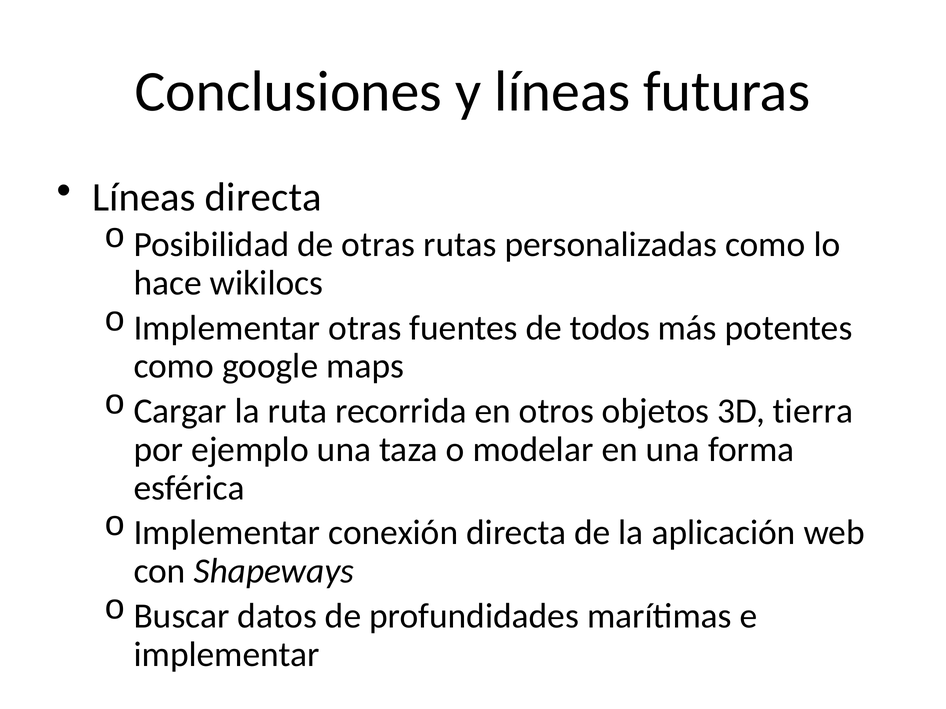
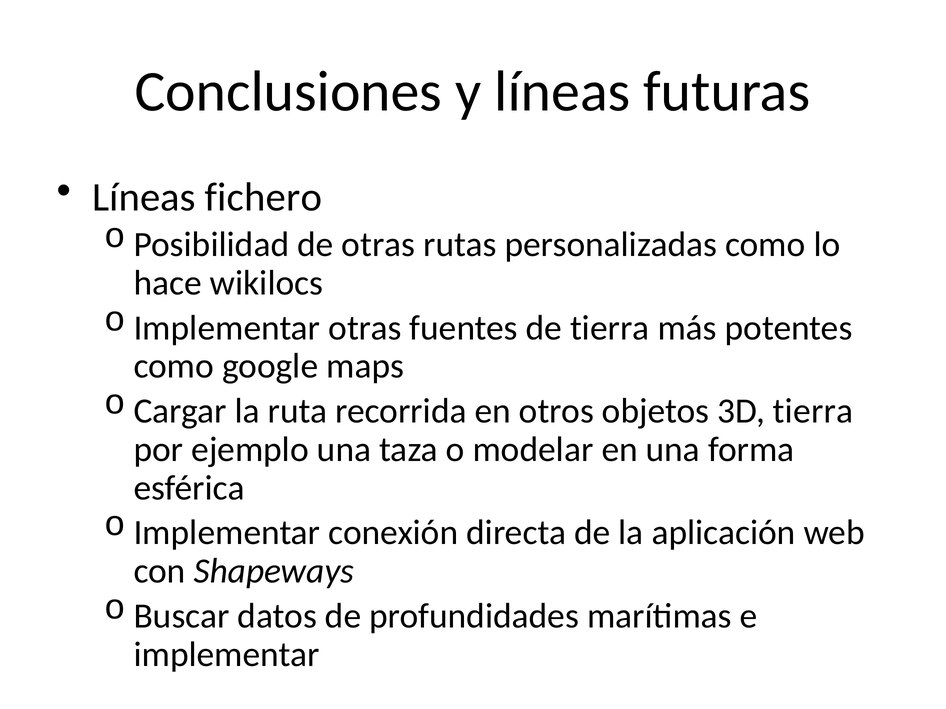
Líneas directa: directa -> fichero (263, 198)
de todos: todos -> tierra (610, 328)
